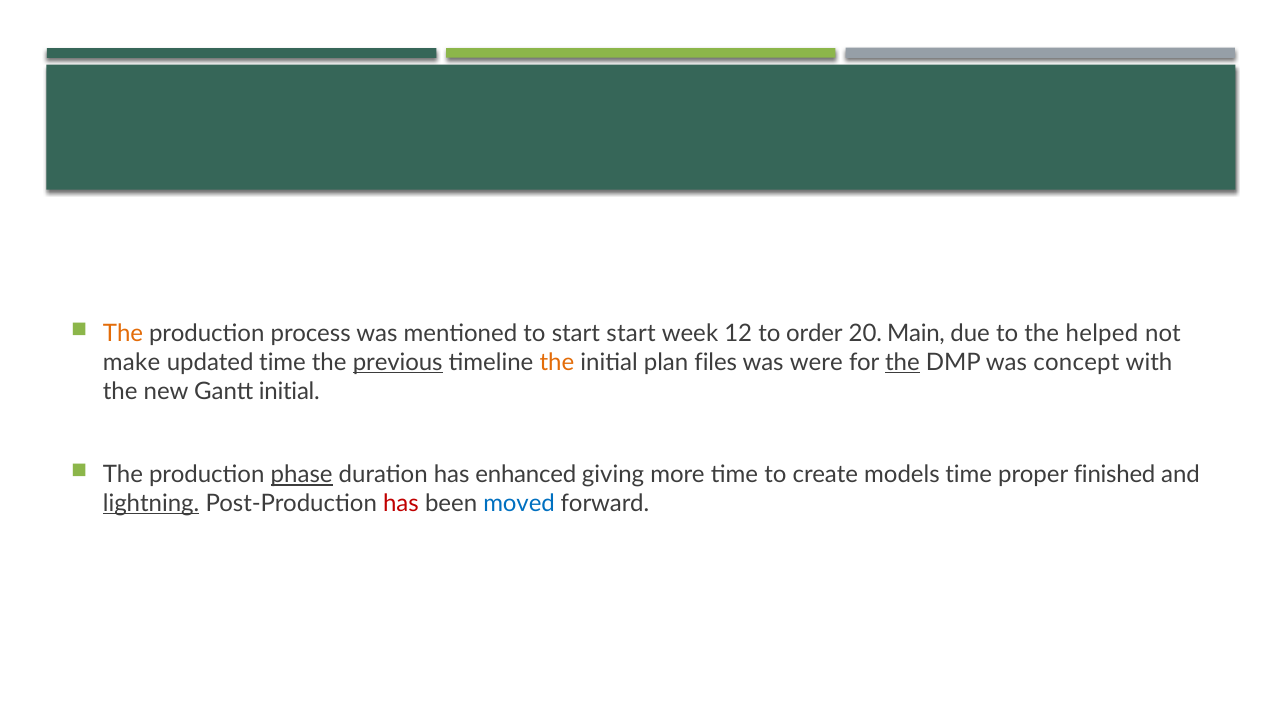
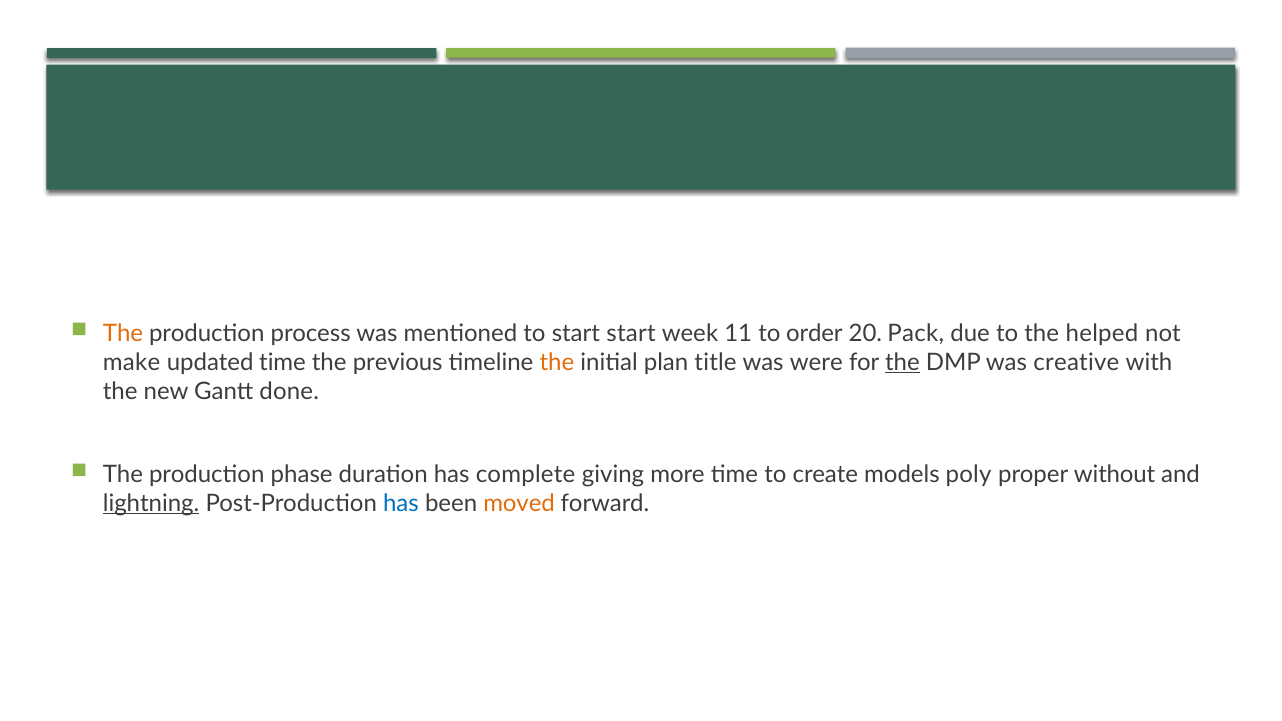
12: 12 -> 11 (738, 334)
Main: Main -> Pack (916, 334)
previous underline: present -> none (398, 362)
files: files -> title (716, 362)
concept: concept -> creative (1076, 362)
Gantt initial: initial -> done (289, 391)
phase underline: present -> none (302, 475)
enhanced: enhanced -> complete (526, 475)
models time: time -> poly (969, 475)
finished: finished -> without (1115, 475)
has colour: red -> blue (401, 503)
moved colour: blue -> orange (519, 503)
